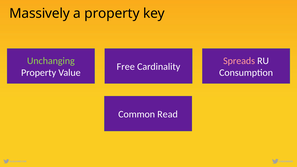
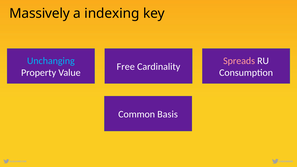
a property: property -> indexing (112, 13)
Unchanging colour: light green -> light blue (51, 61)
Read: Read -> Basis (168, 114)
